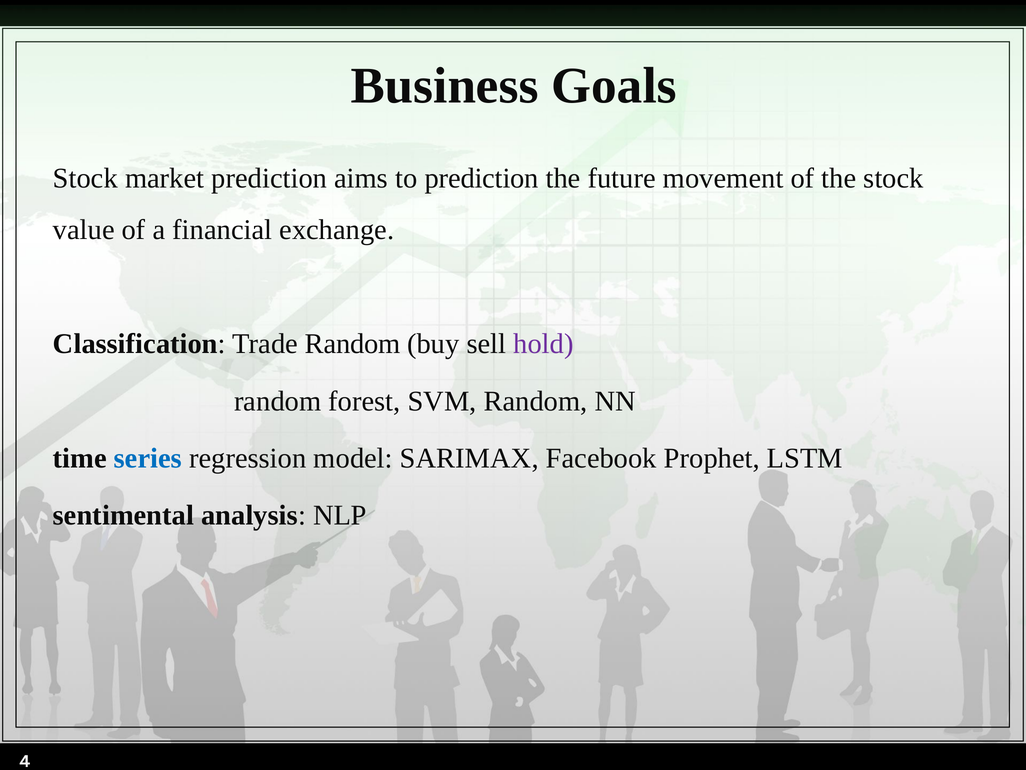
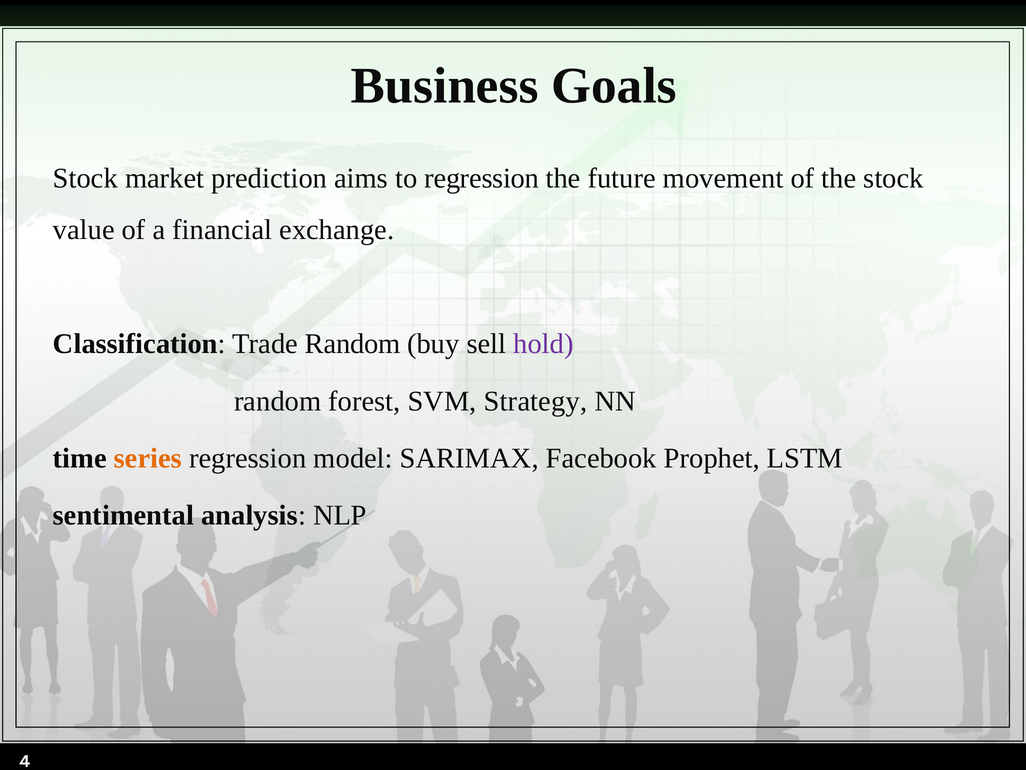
to prediction: prediction -> regression (482, 178)
SVM Random: Random -> Strategy (536, 401)
series colour: blue -> orange (148, 458)
